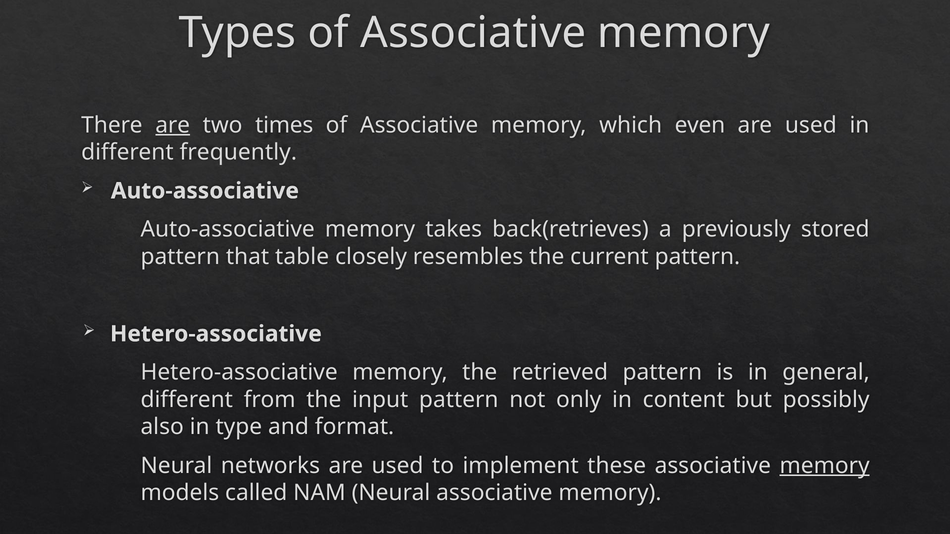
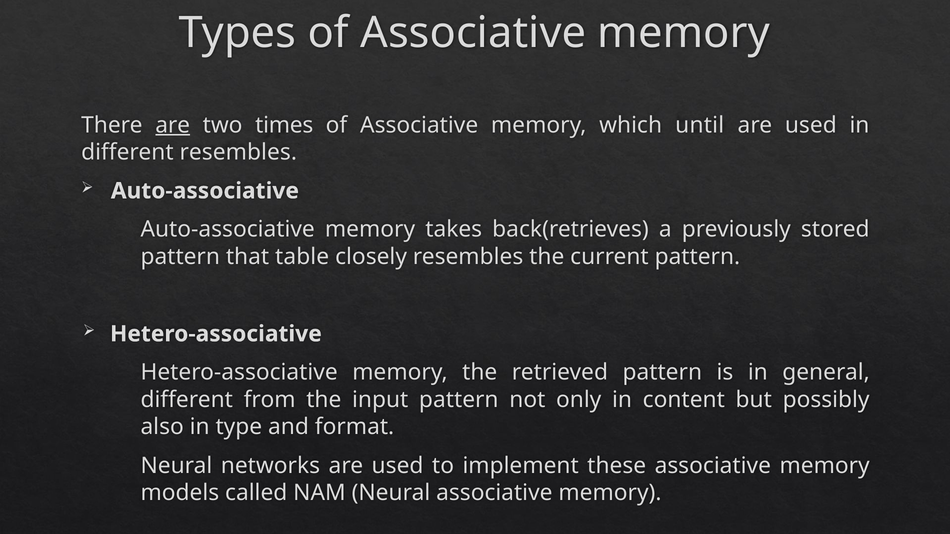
even: even -> until (700, 125)
different frequently: frequently -> resembles (238, 152)
memory underline: present -> none (825, 466)
